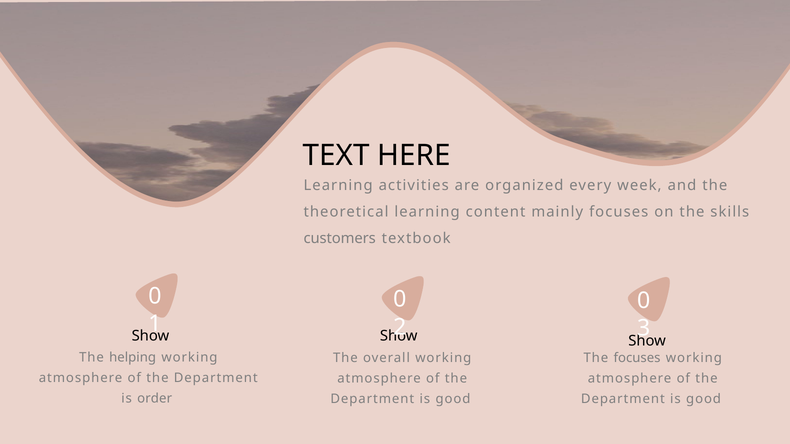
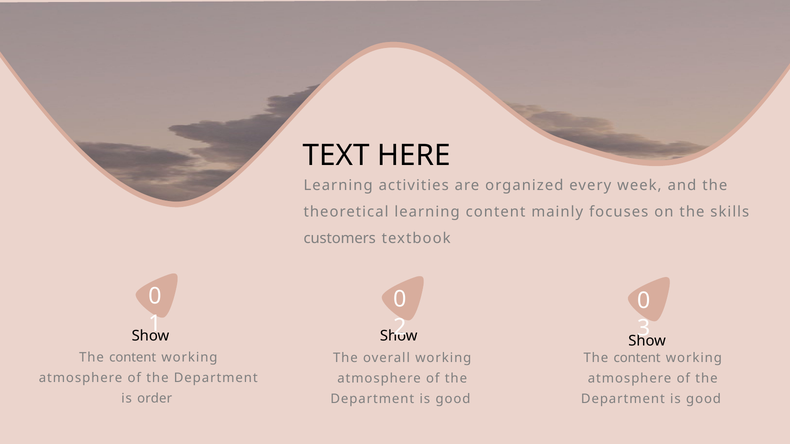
helping: helping -> content (133, 357)
focuses: focuses -> content (637, 358)
